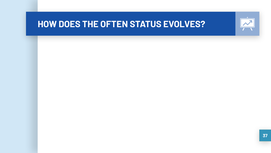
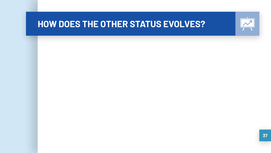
OFTEN: OFTEN -> OTHER (114, 24)
